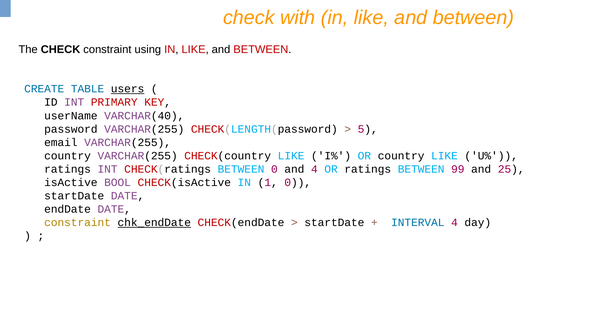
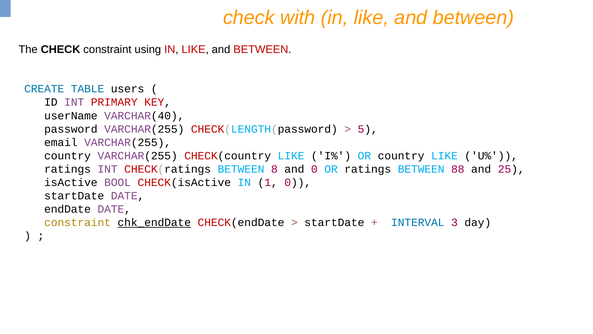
users underline: present -> none (128, 89)
BETWEEN 0: 0 -> 8 (274, 169)
and 4: 4 -> 0 (314, 169)
99: 99 -> 88 (458, 169)
INTERVAL 4: 4 -> 3 (454, 222)
